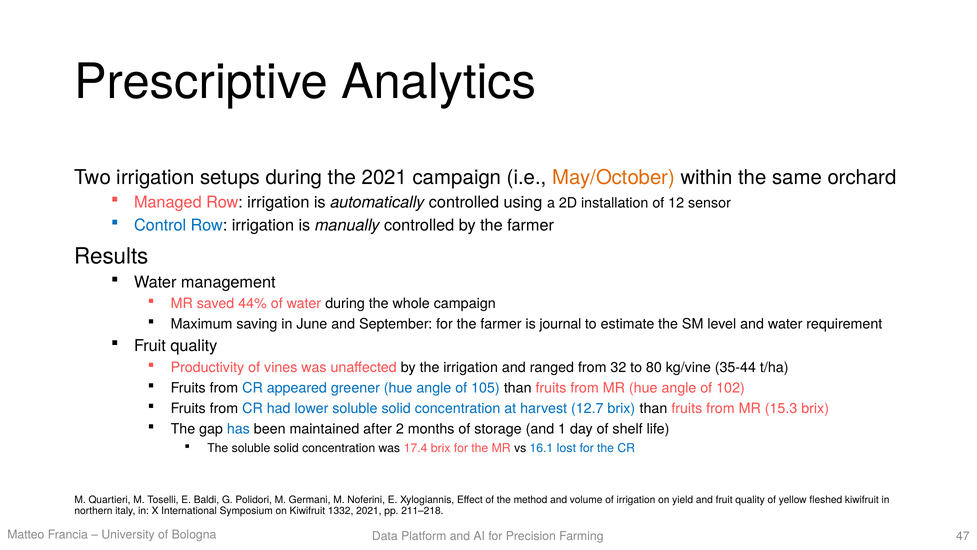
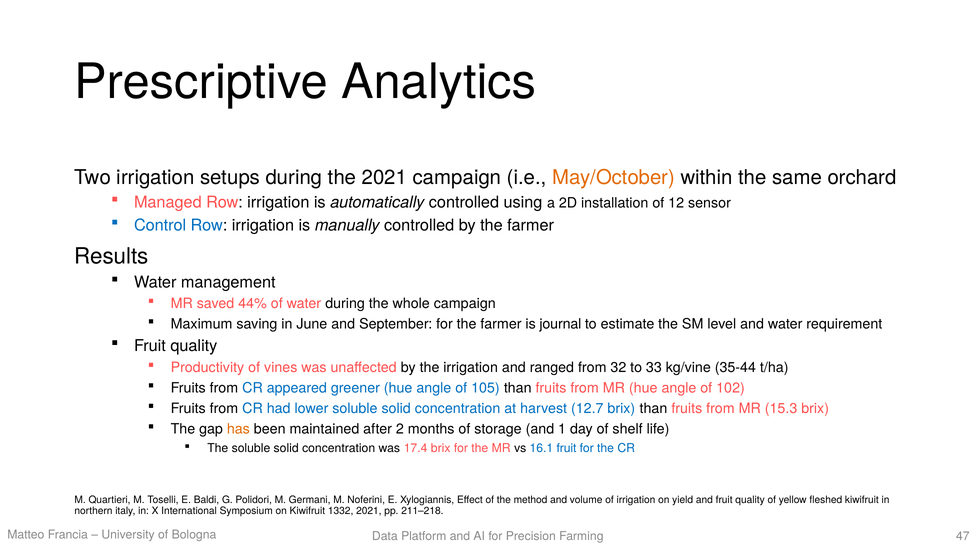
80: 80 -> 33 (654, 367)
has colour: blue -> orange (238, 429)
16.1 lost: lost -> fruit (567, 448)
